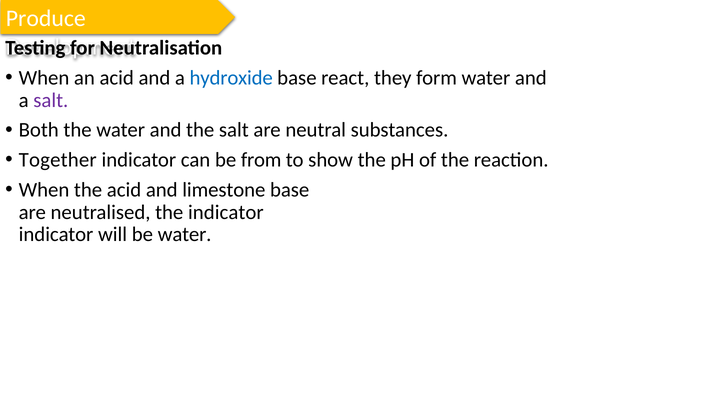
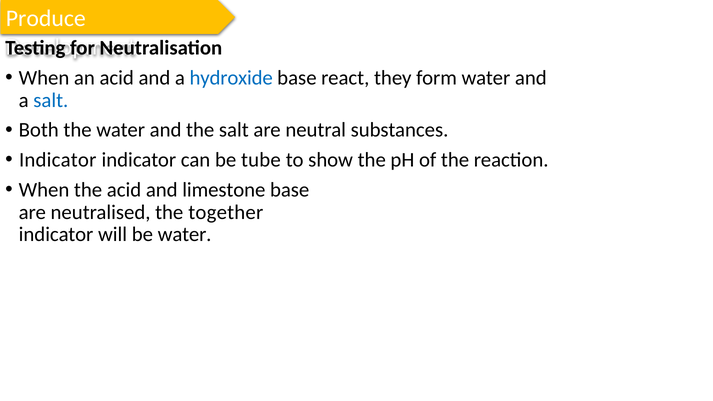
salt colour: purple -> blue (51, 100)
Together: Together -> Indicator (58, 160)
from: from -> tube (261, 160)
the indicator: indicator -> together (226, 212)
